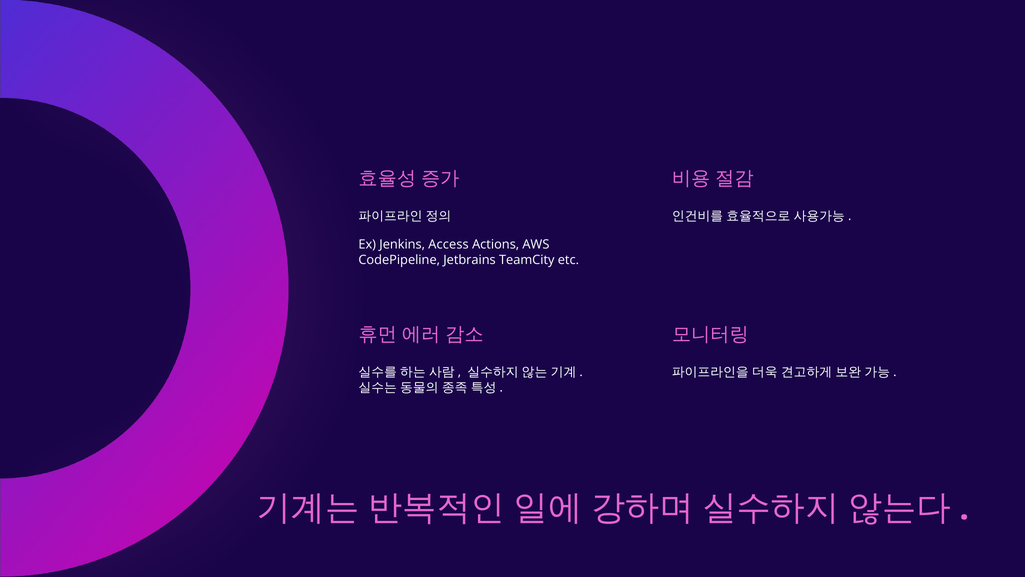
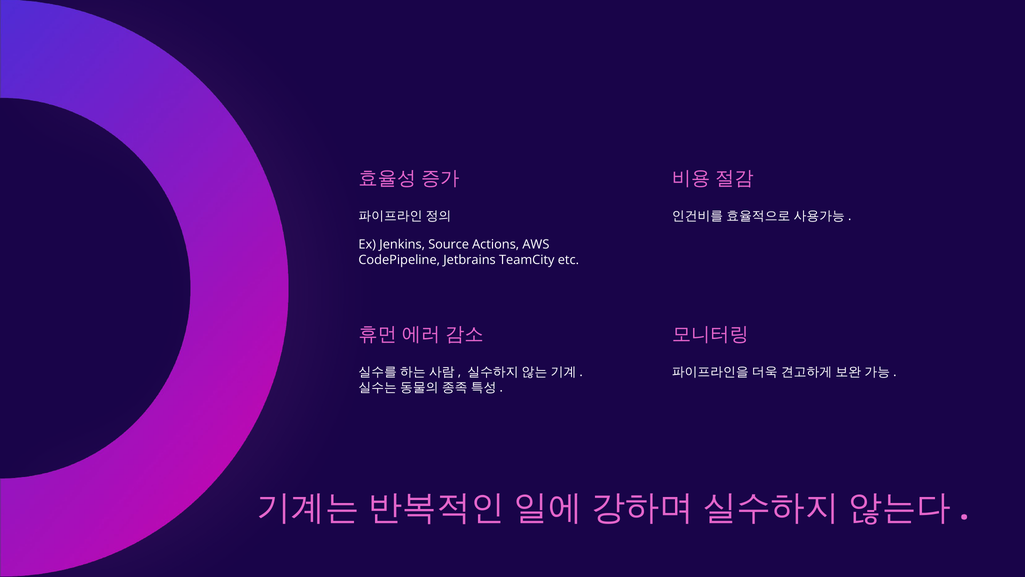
Access: Access -> Source (449, 244)
